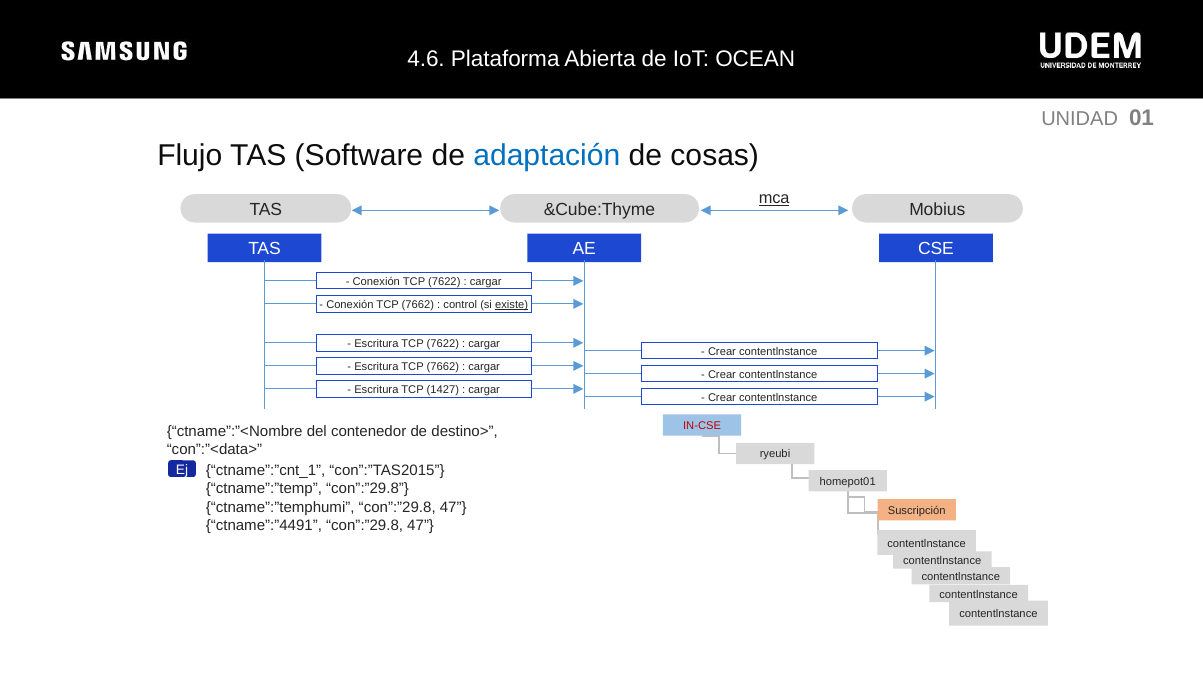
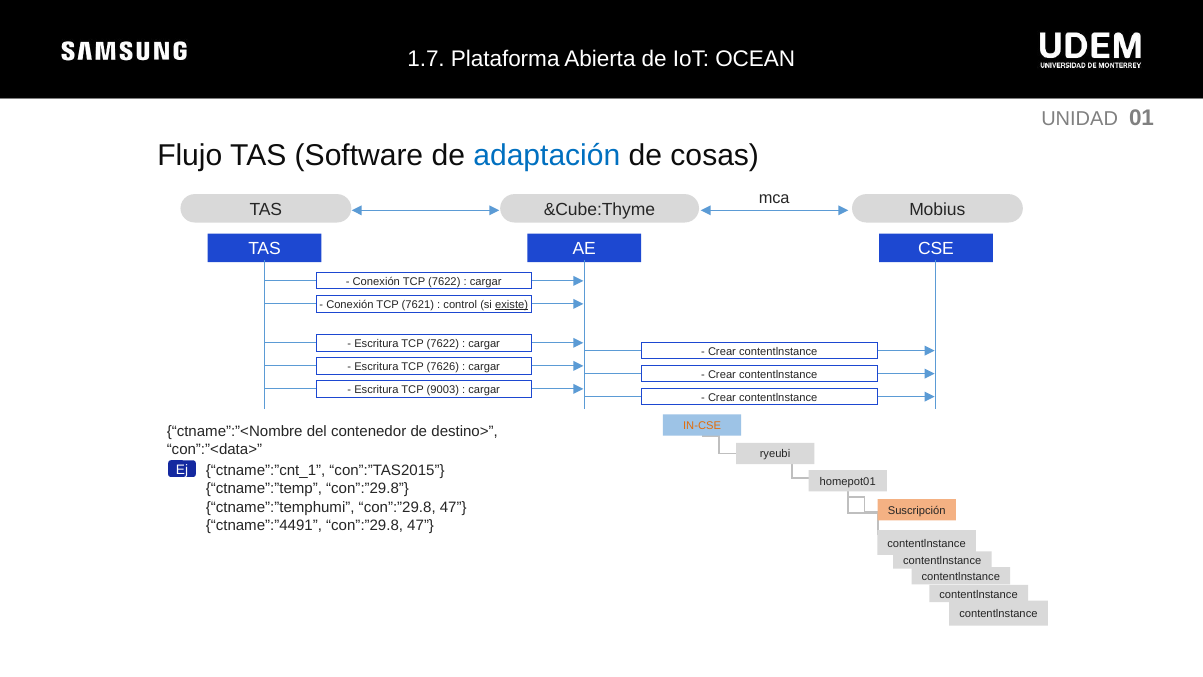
4.6: 4.6 -> 1.7 (426, 59)
mca underline: present -> none (774, 198)
Conexión TCP 7662: 7662 -> 7621 (418, 305)
Escritura TCP 7662: 7662 -> 7626 (443, 367)
1427: 1427 -> 9003 (443, 390)
IN-CSE colour: red -> orange (702, 426)
